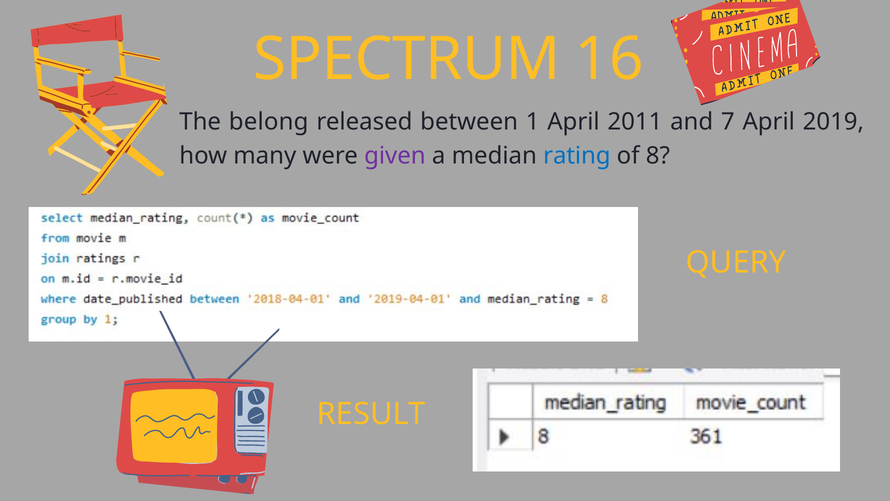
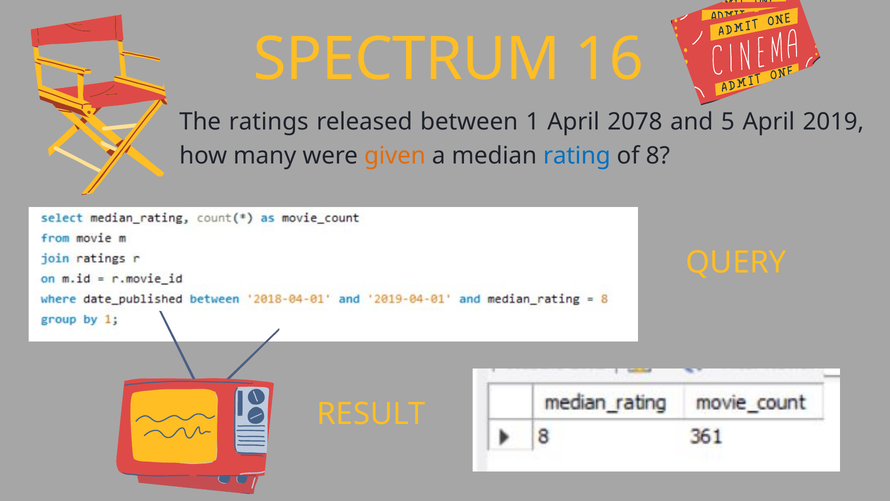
belong: belong -> ratings (269, 122)
2011: 2011 -> 2078 (635, 122)
7: 7 -> 5 (728, 122)
given colour: purple -> orange (395, 156)
